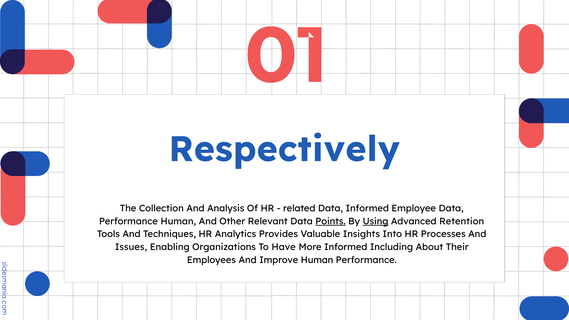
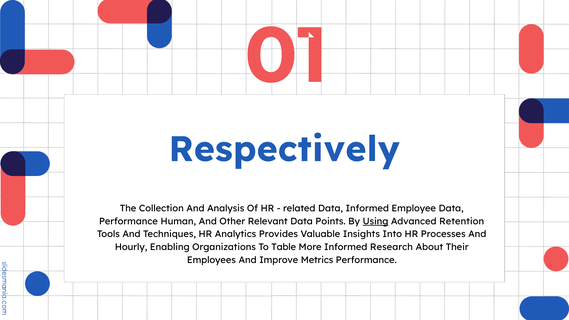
Points underline: present -> none (330, 221)
Issues: Issues -> Hourly (131, 247)
Have: Have -> Table (284, 247)
Including: Including -> Research (391, 247)
Improve Human: Human -> Metrics (317, 260)
